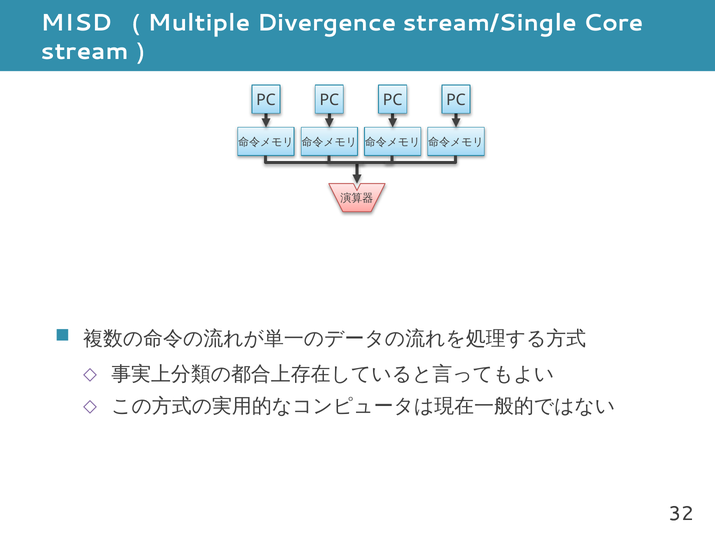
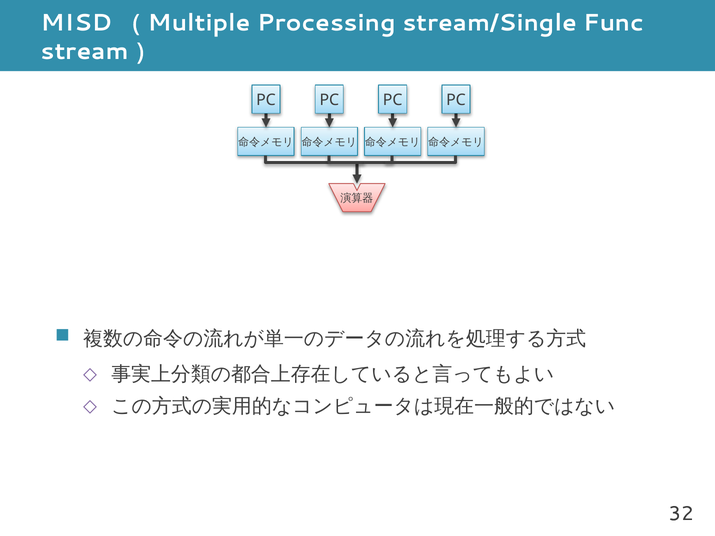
Divergence: Divergence -> Processing (327, 23)
Core: Core -> Func (614, 23)
